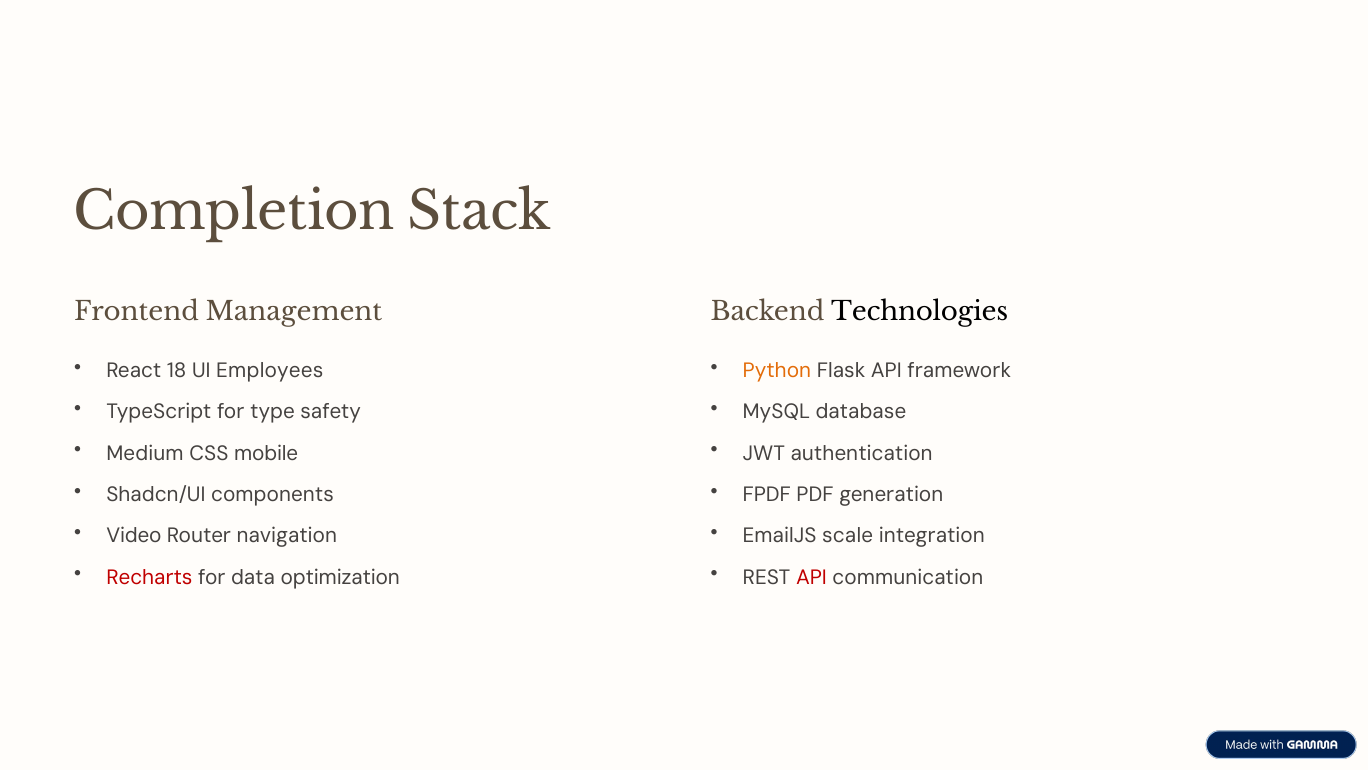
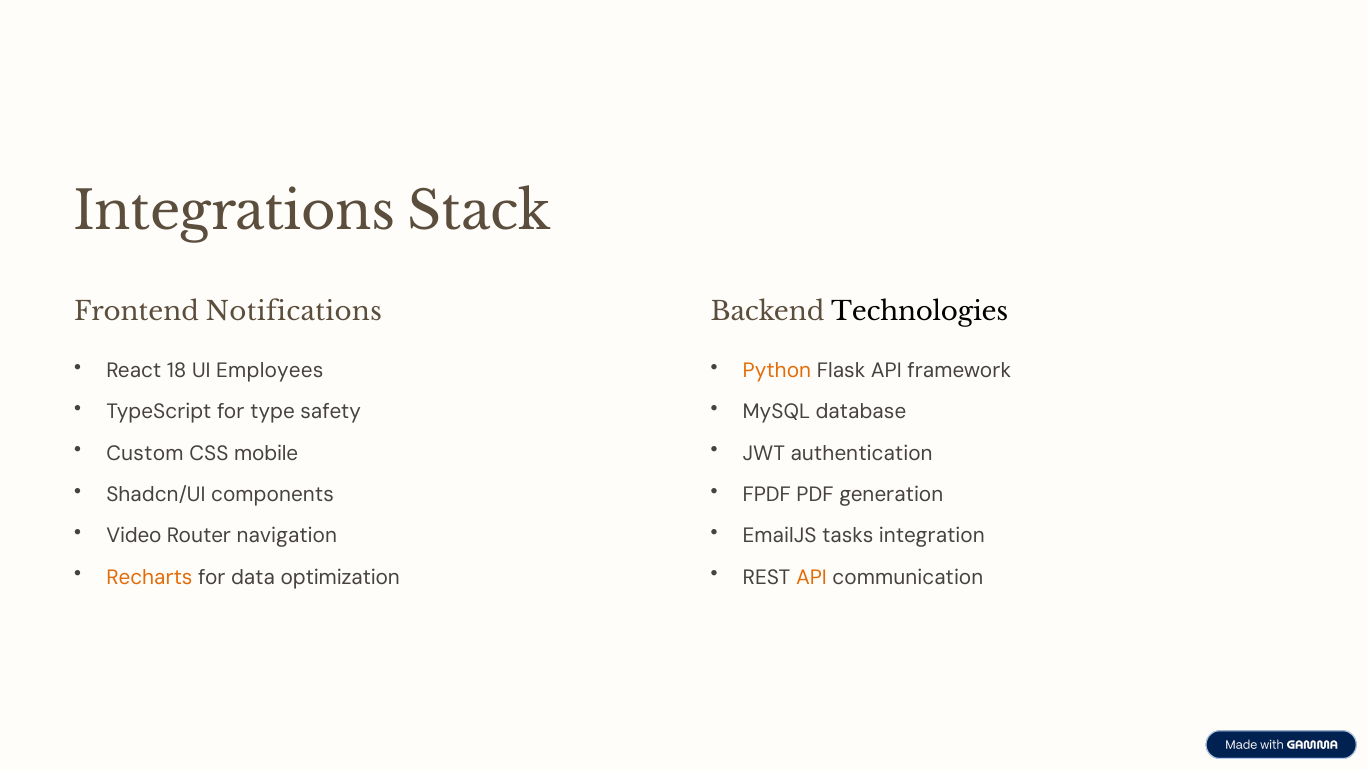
Completion: Completion -> Integrations (234, 212)
Management: Management -> Notifications (294, 312)
Medium: Medium -> Custom (145, 453)
scale: scale -> tasks (848, 536)
Recharts colour: red -> orange (149, 577)
API colour: red -> orange (811, 577)
